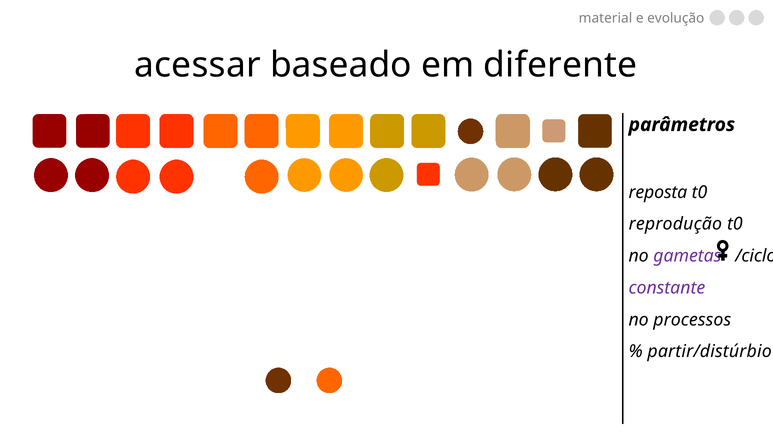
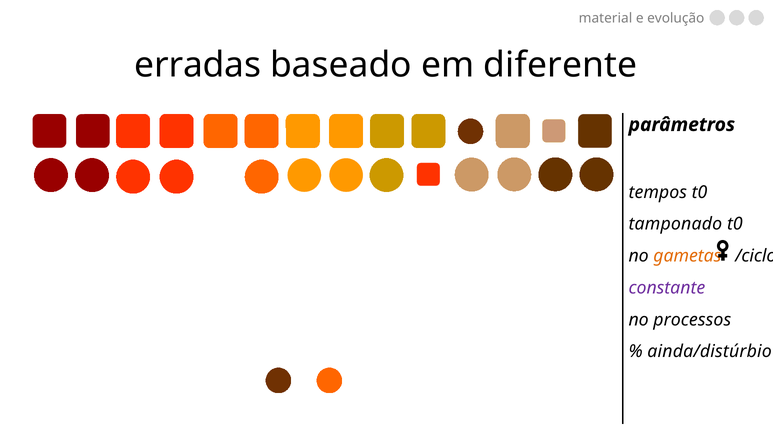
acessar: acessar -> erradas (198, 65)
reposta: reposta -> tempos (658, 192)
reprodução: reprodução -> tamponado (675, 224)
gametas colour: purple -> orange (687, 256)
partir/distúrbio: partir/distúrbio -> ainda/distúrbio (710, 351)
